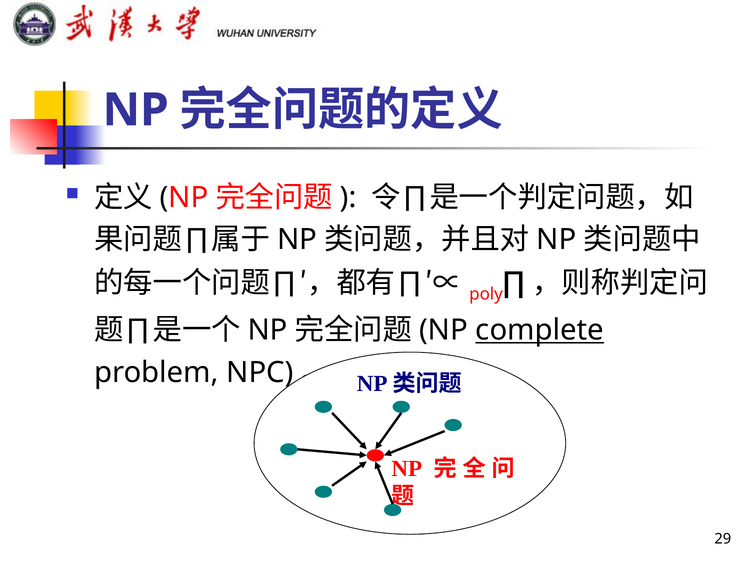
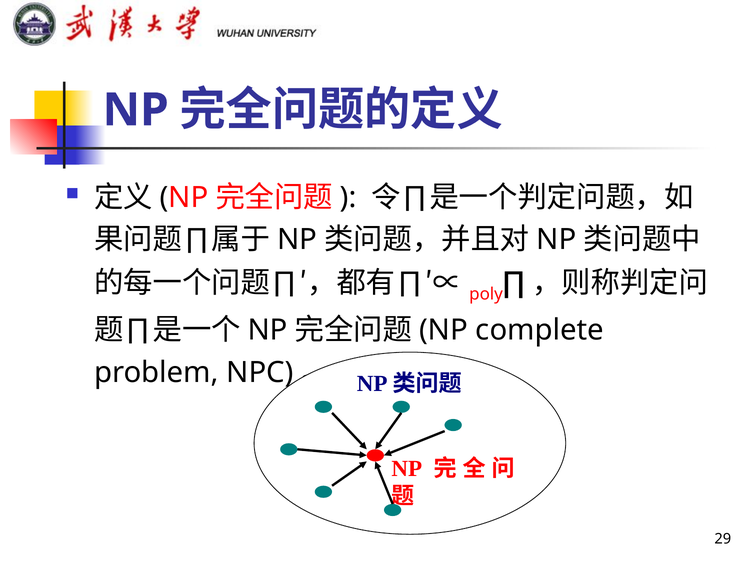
complete underline: present -> none (540, 330)
